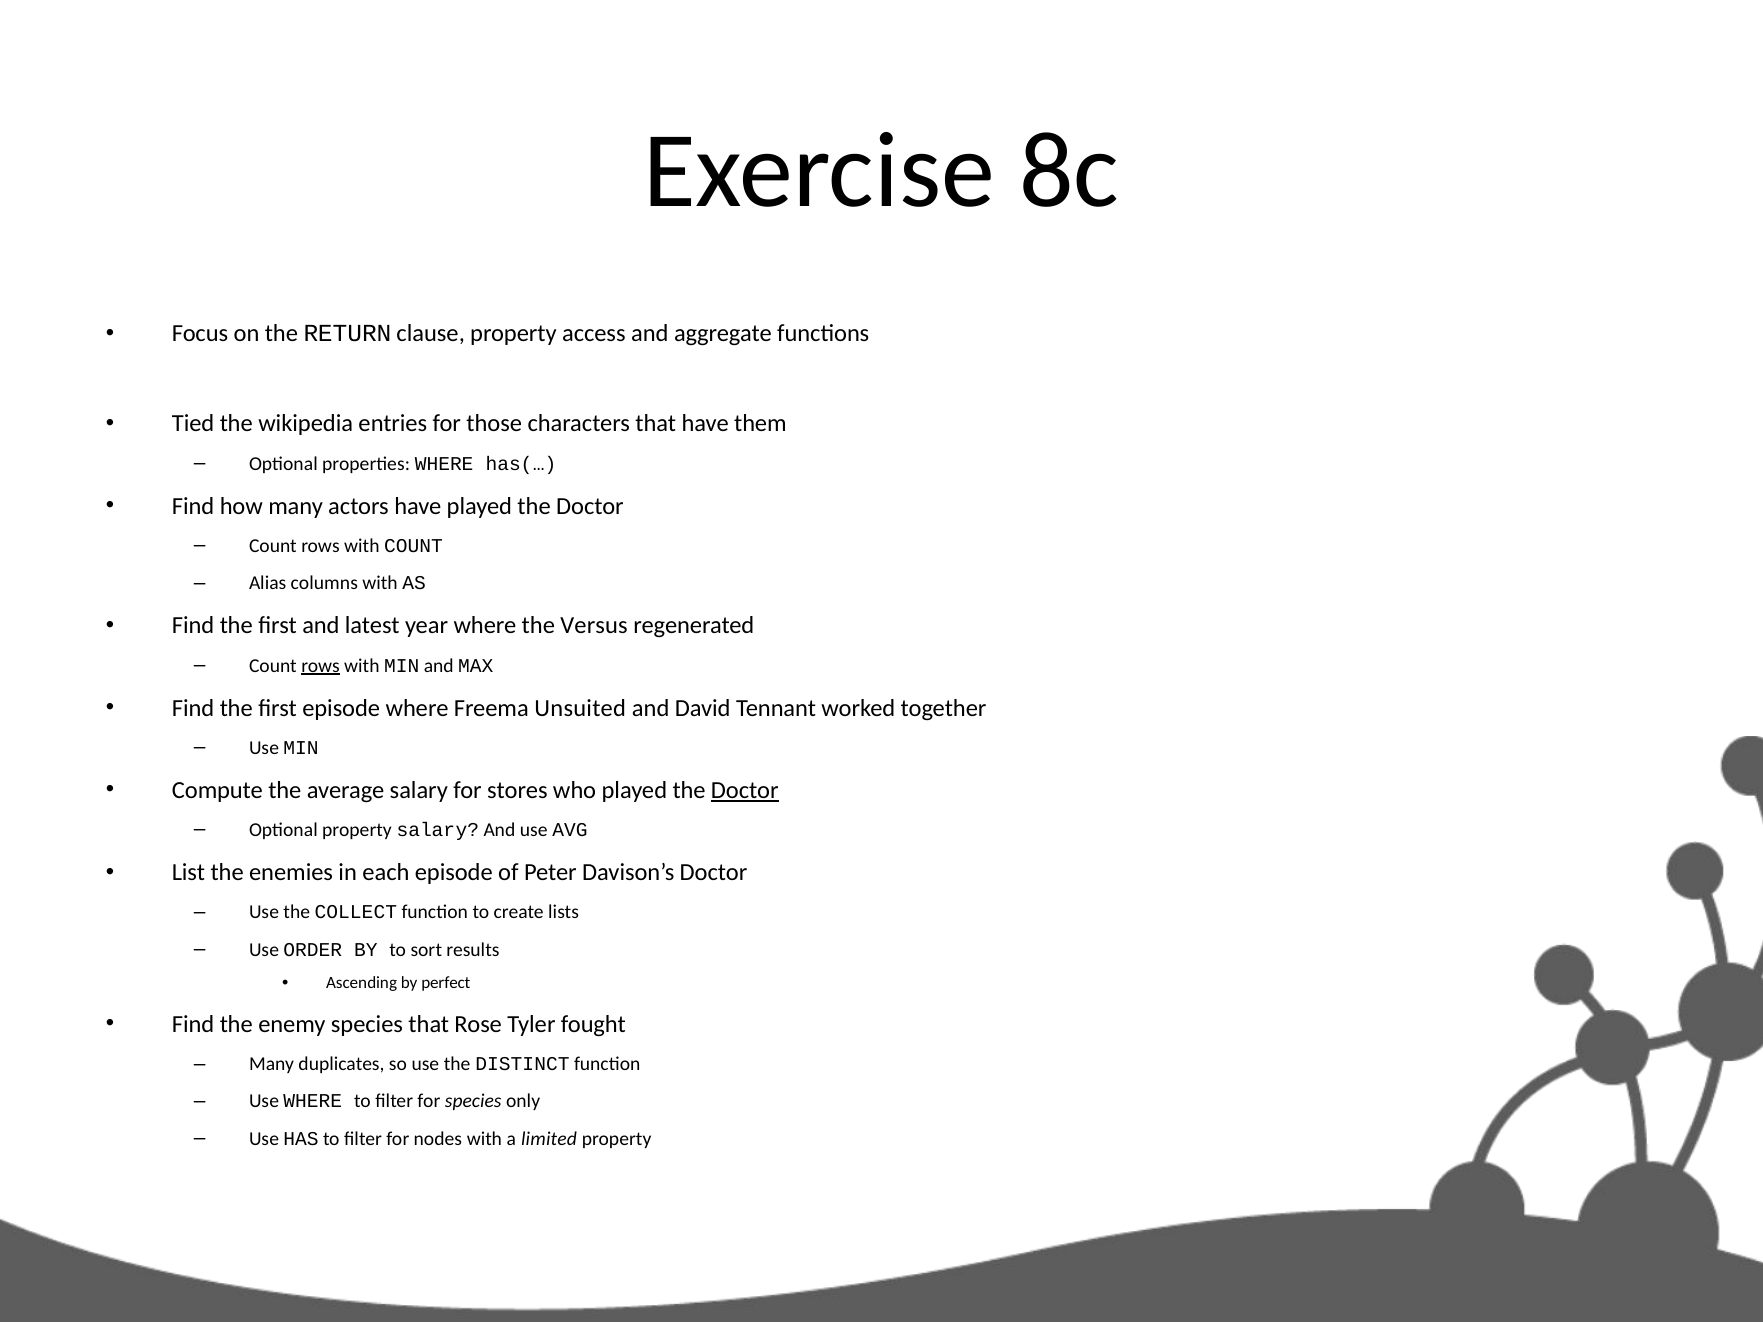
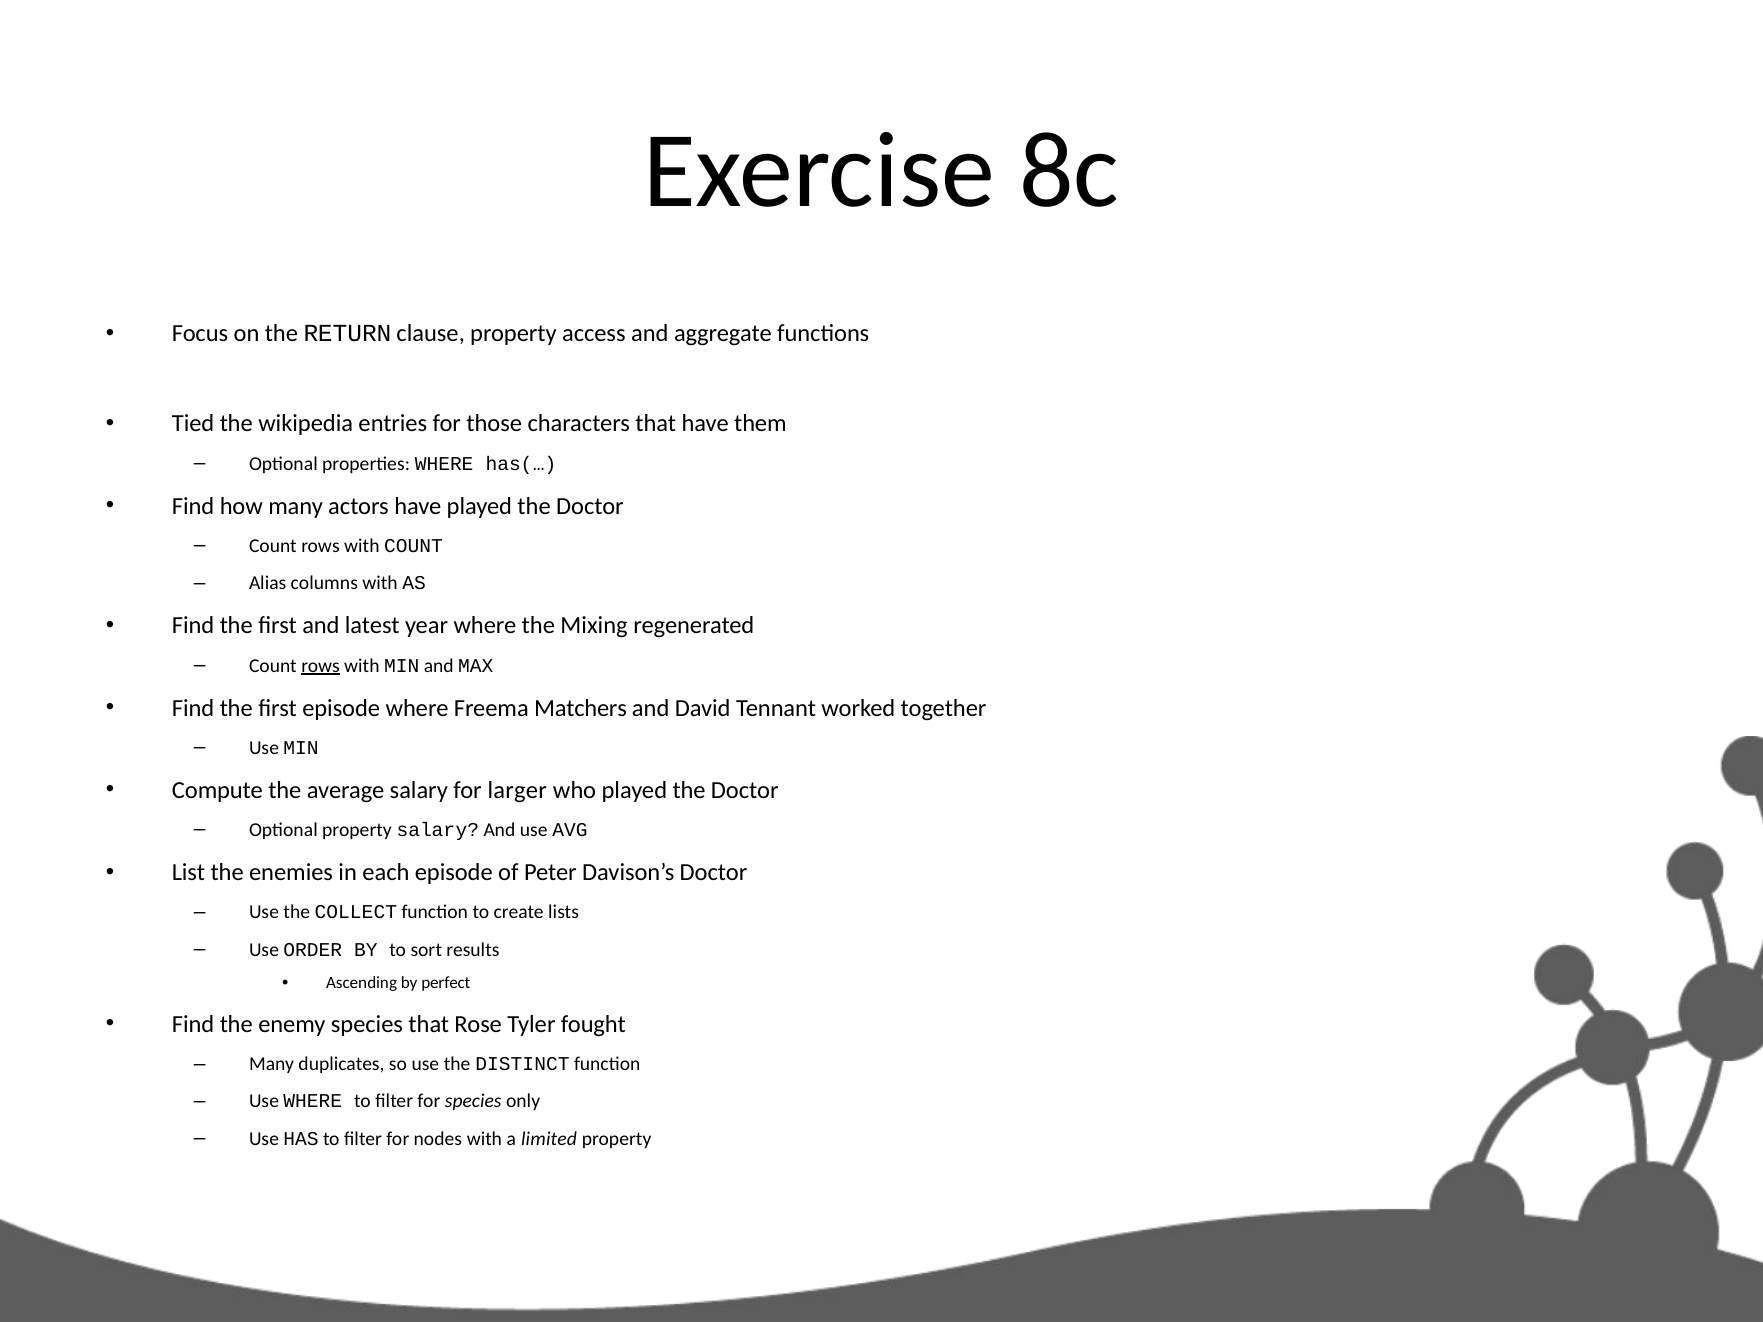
Versus: Versus -> Mixing (594, 626)
Unsuited: Unsuited -> Matchers (580, 708)
stores: stores -> larger (517, 790)
Doctor underline: present -> none (745, 790)
